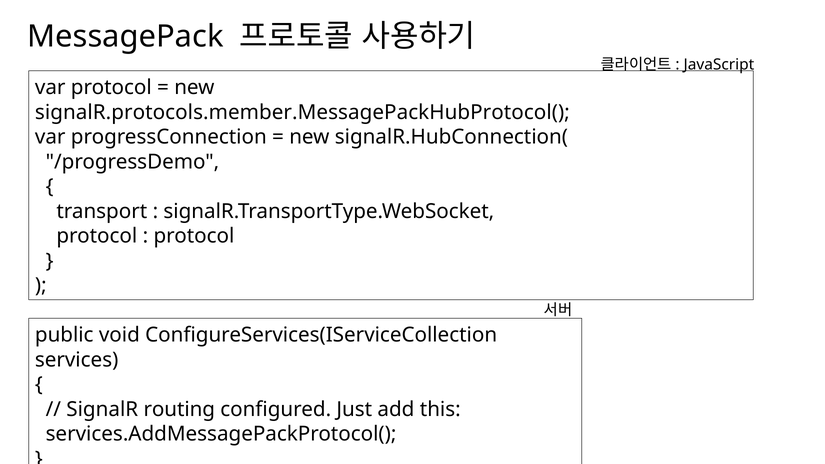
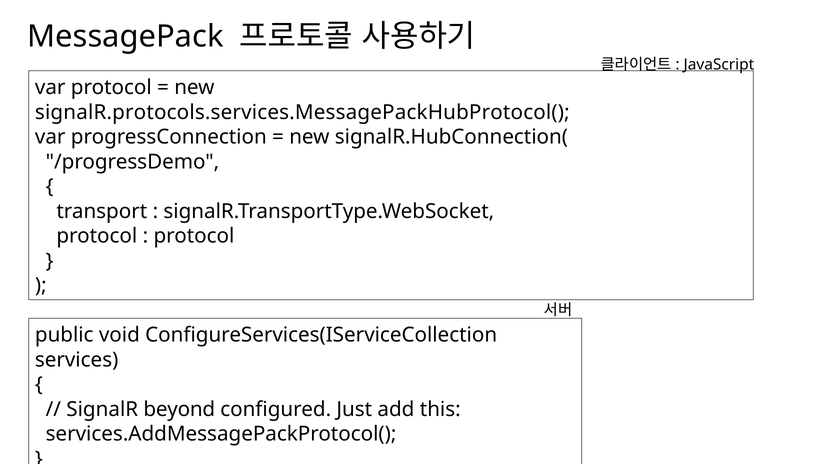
signalR.protocols.member.MessagePackHubProtocol(: signalR.protocols.member.MessagePackHubProtocol( -> signalR.protocols.services.MessagePackHubProtocol( (302, 112)
routing: routing -> beyond (179, 409)
